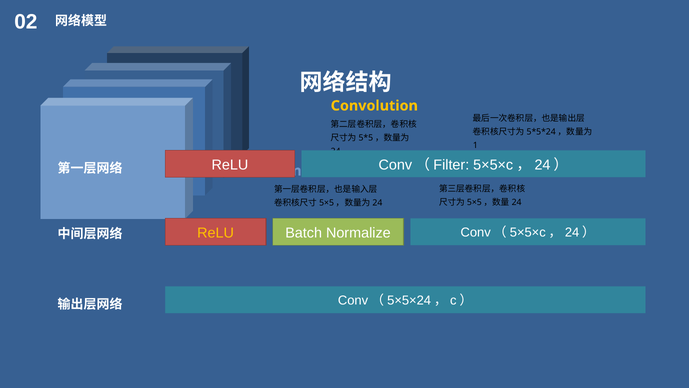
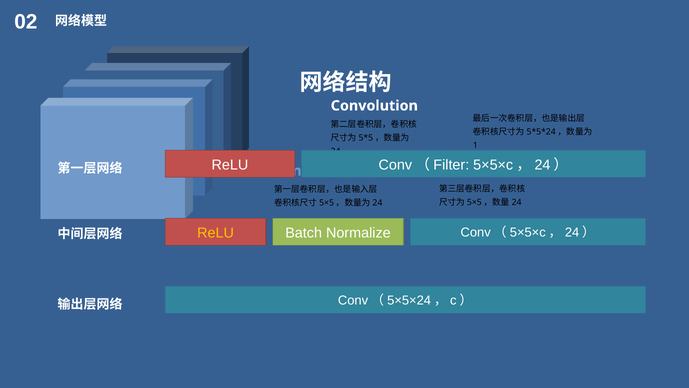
Convolution colour: yellow -> white (374, 106)
